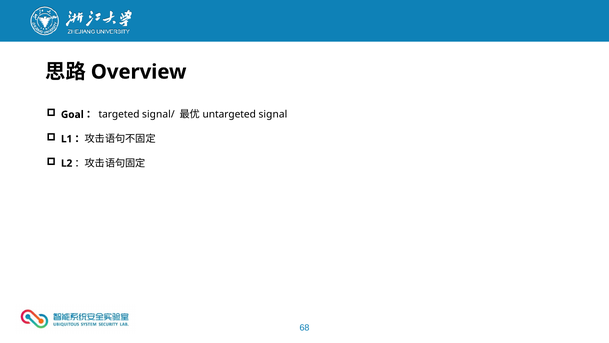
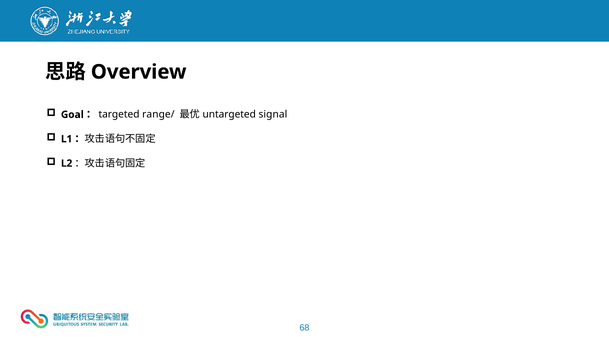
signal/: signal/ -> range/ (158, 114)
